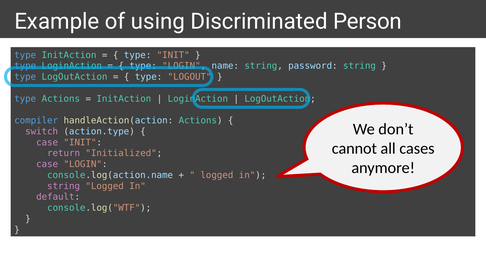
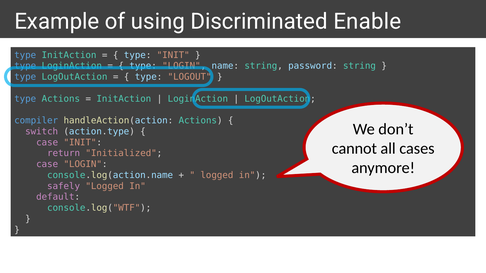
Person: Person -> Enable (367, 21)
string: string -> safely (64, 186)
